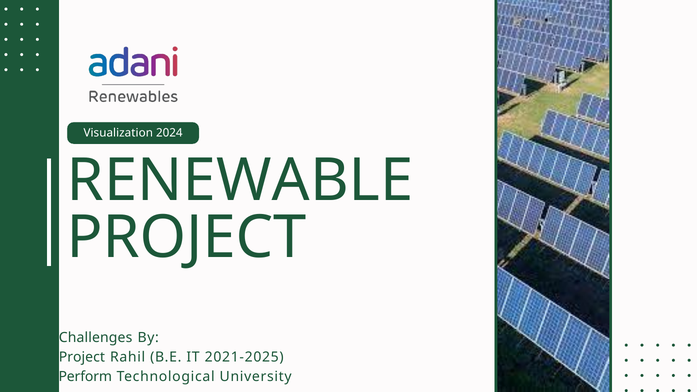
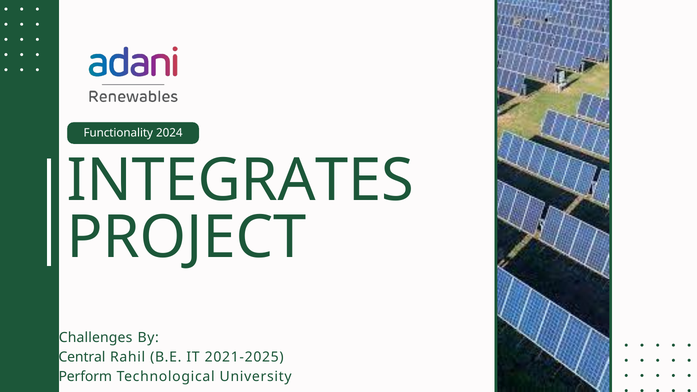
Visualization: Visualization -> Functionality (118, 133)
RENEWABLE: RENEWABLE -> INTEGRATES (240, 181)
Project: Project -> Central (82, 357)
